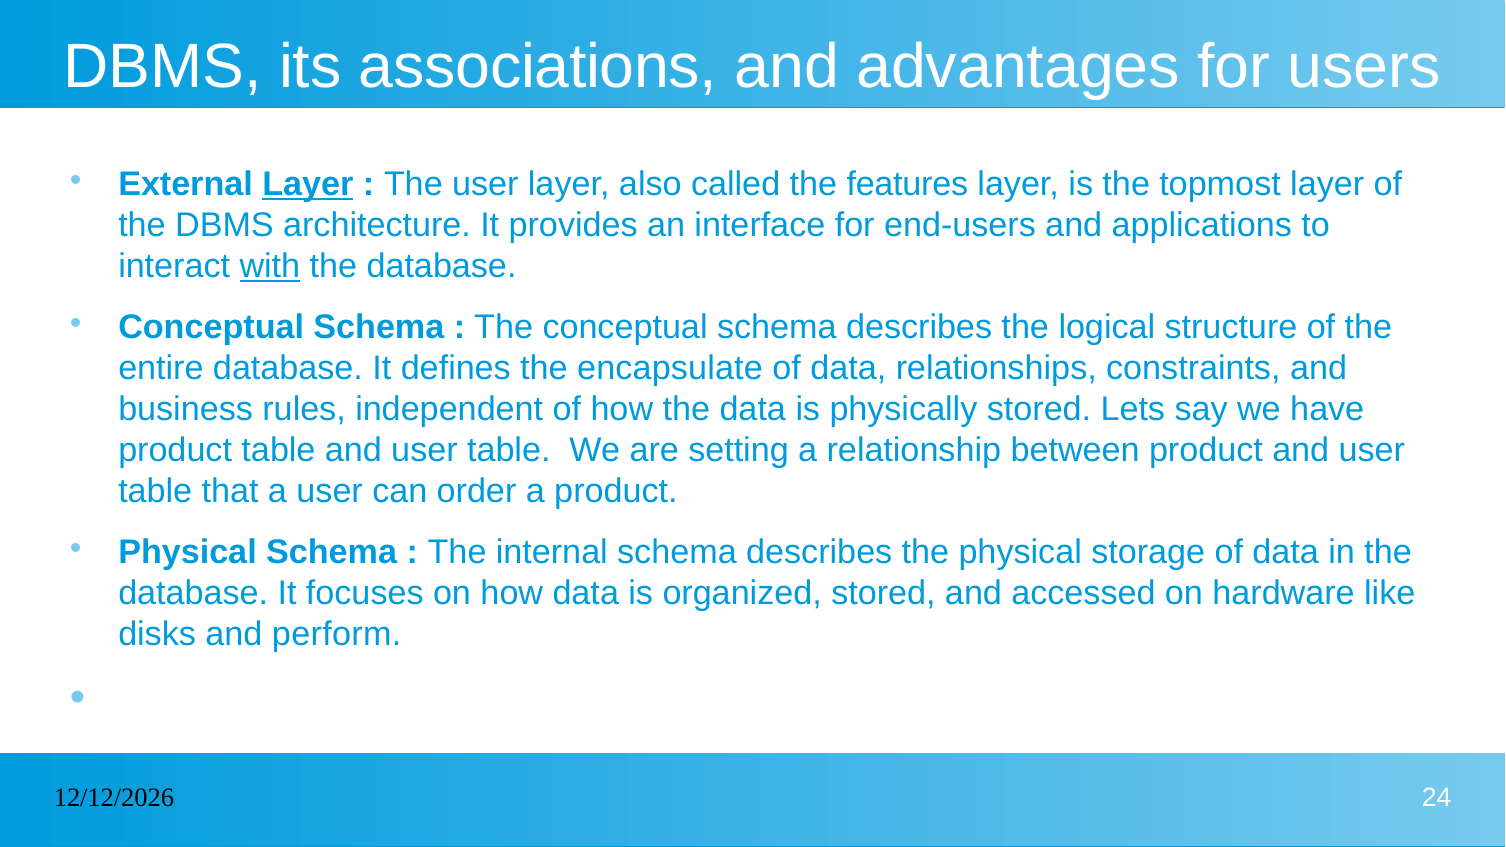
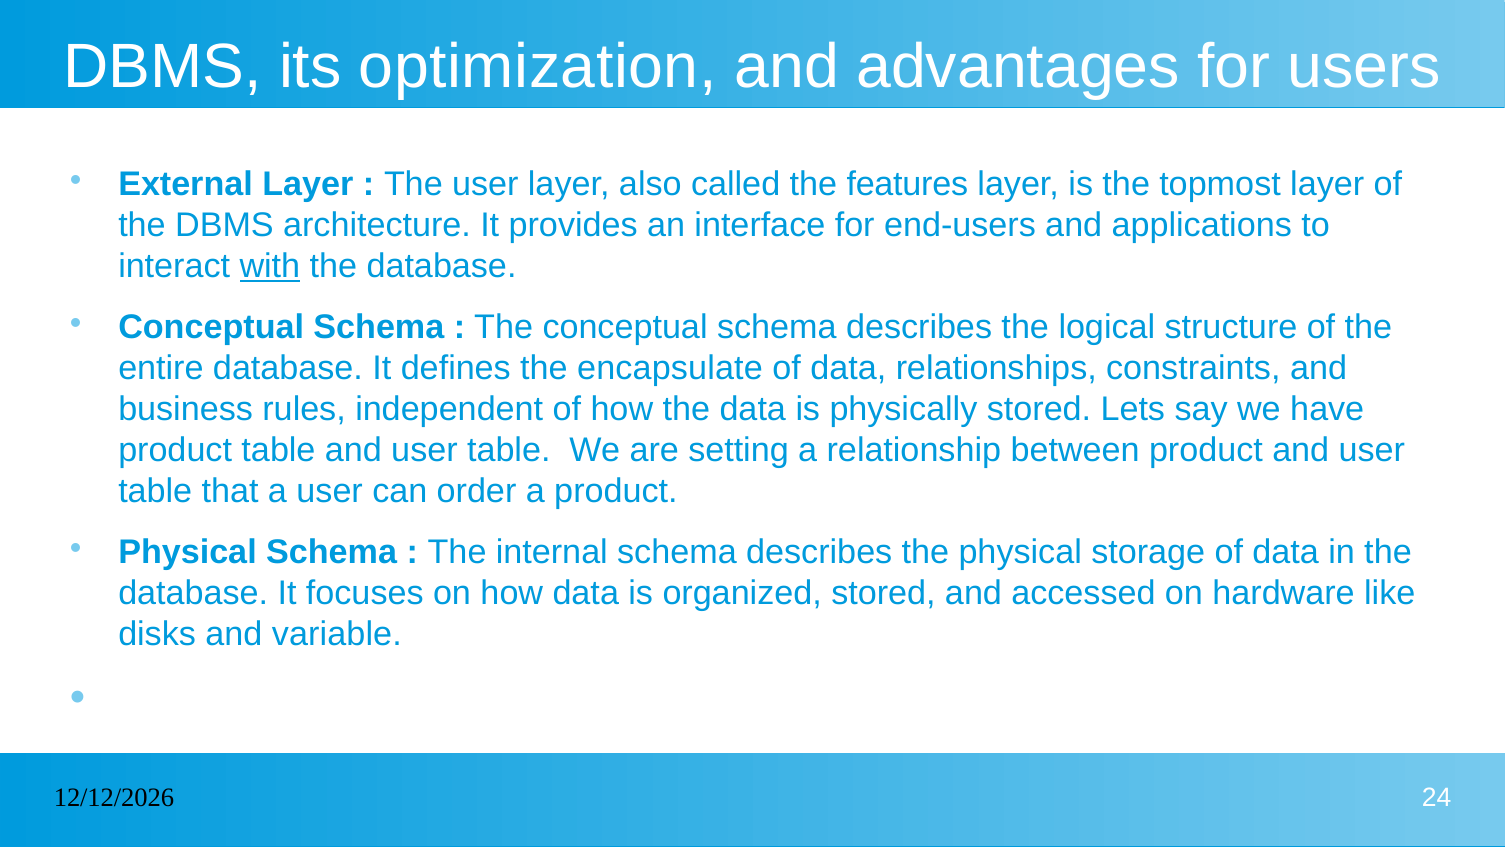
associations: associations -> optimization (538, 67)
Layer underline: present -> none (308, 184)
perform: perform -> variable (337, 634)
